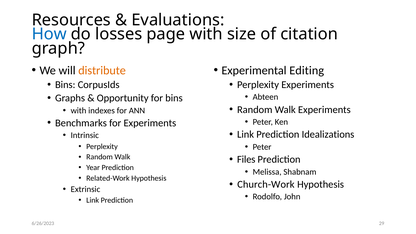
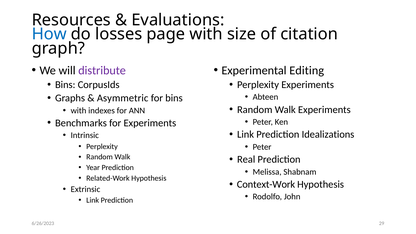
distribute colour: orange -> purple (102, 70)
Opportunity: Opportunity -> Asymmetric (123, 98)
Files: Files -> Real (246, 159)
Church-Work: Church-Work -> Context-Work (266, 184)
